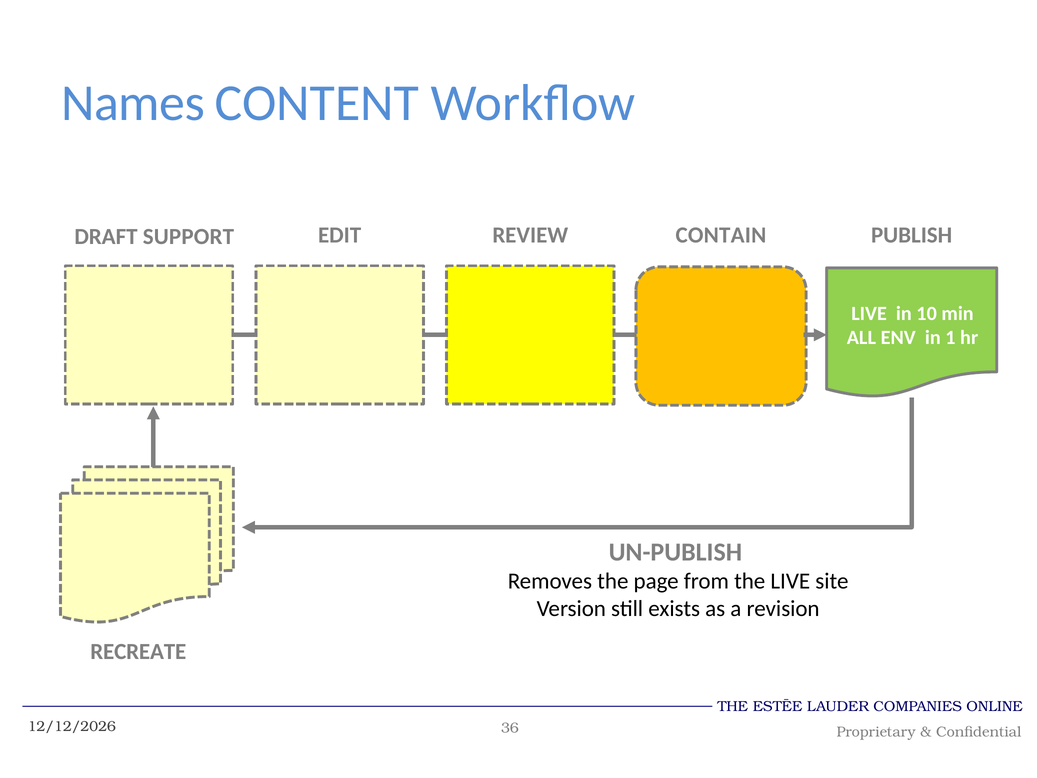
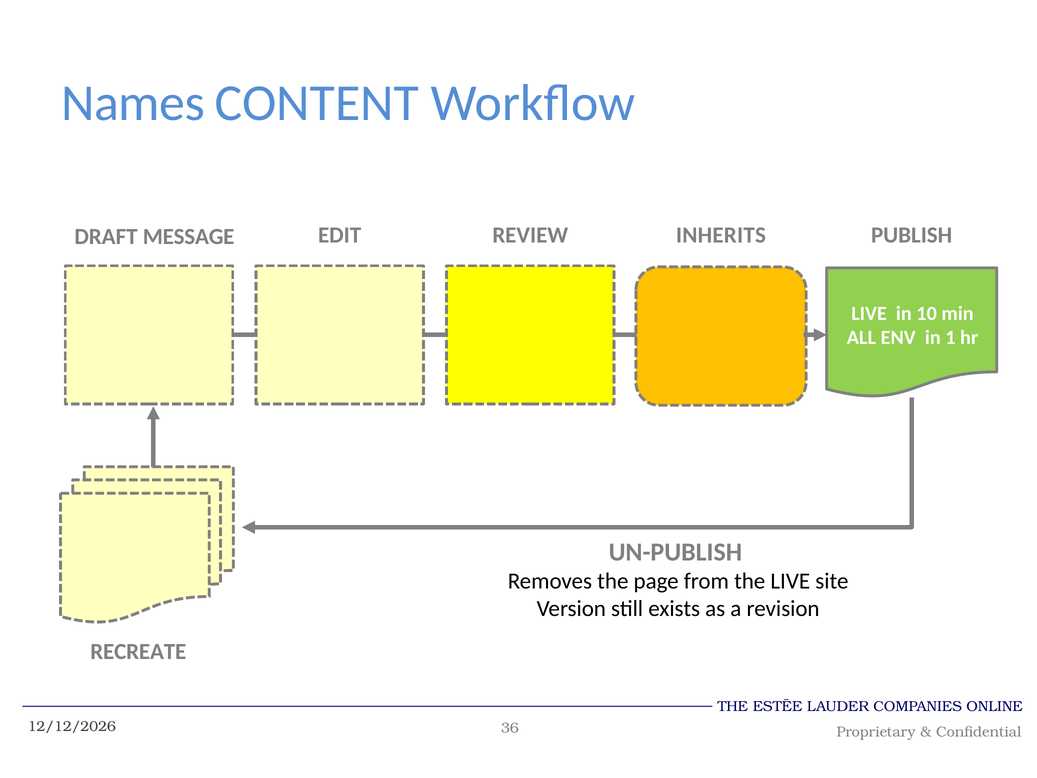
SUPPORT: SUPPORT -> MESSAGE (189, 237)
CONTAIN: CONTAIN -> INHERITS (721, 235)
